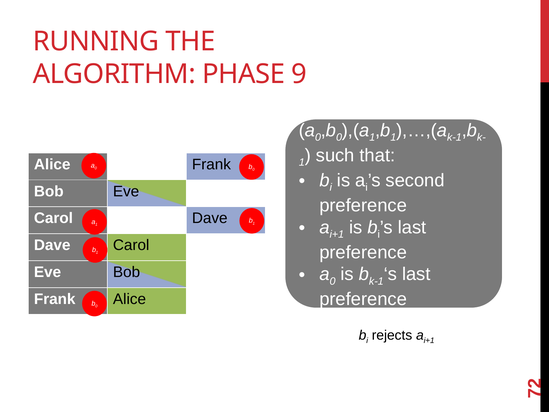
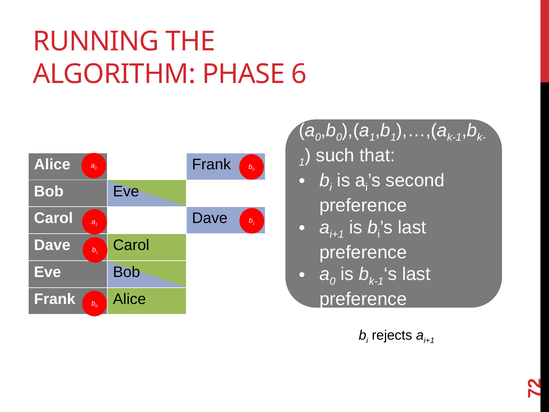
9: 9 -> 6 (299, 74)
